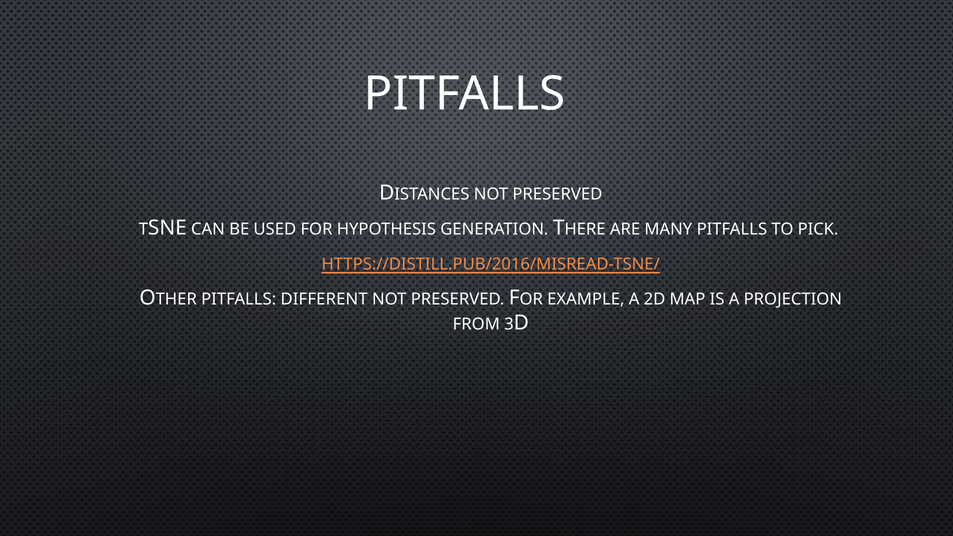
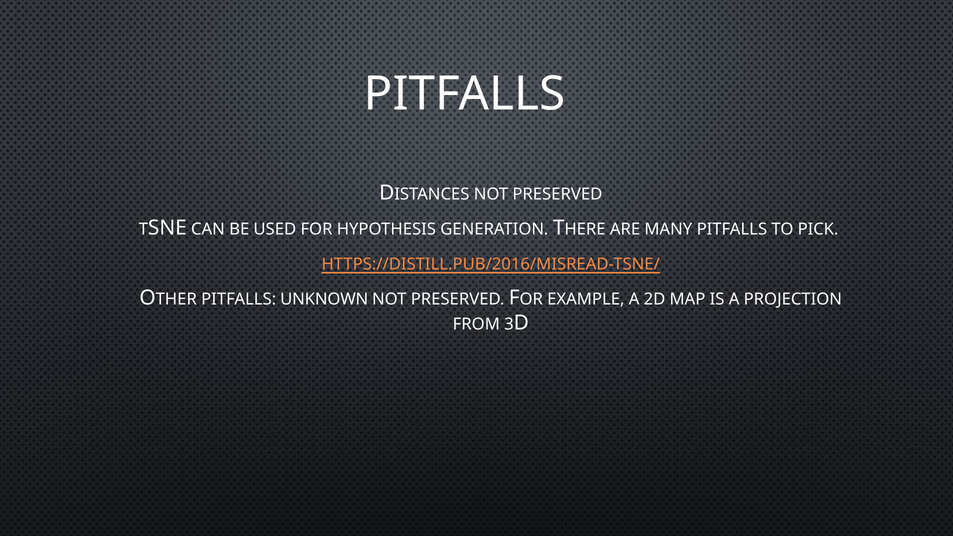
DIFFERENT: DIFFERENT -> UNKNOWN (324, 300)
